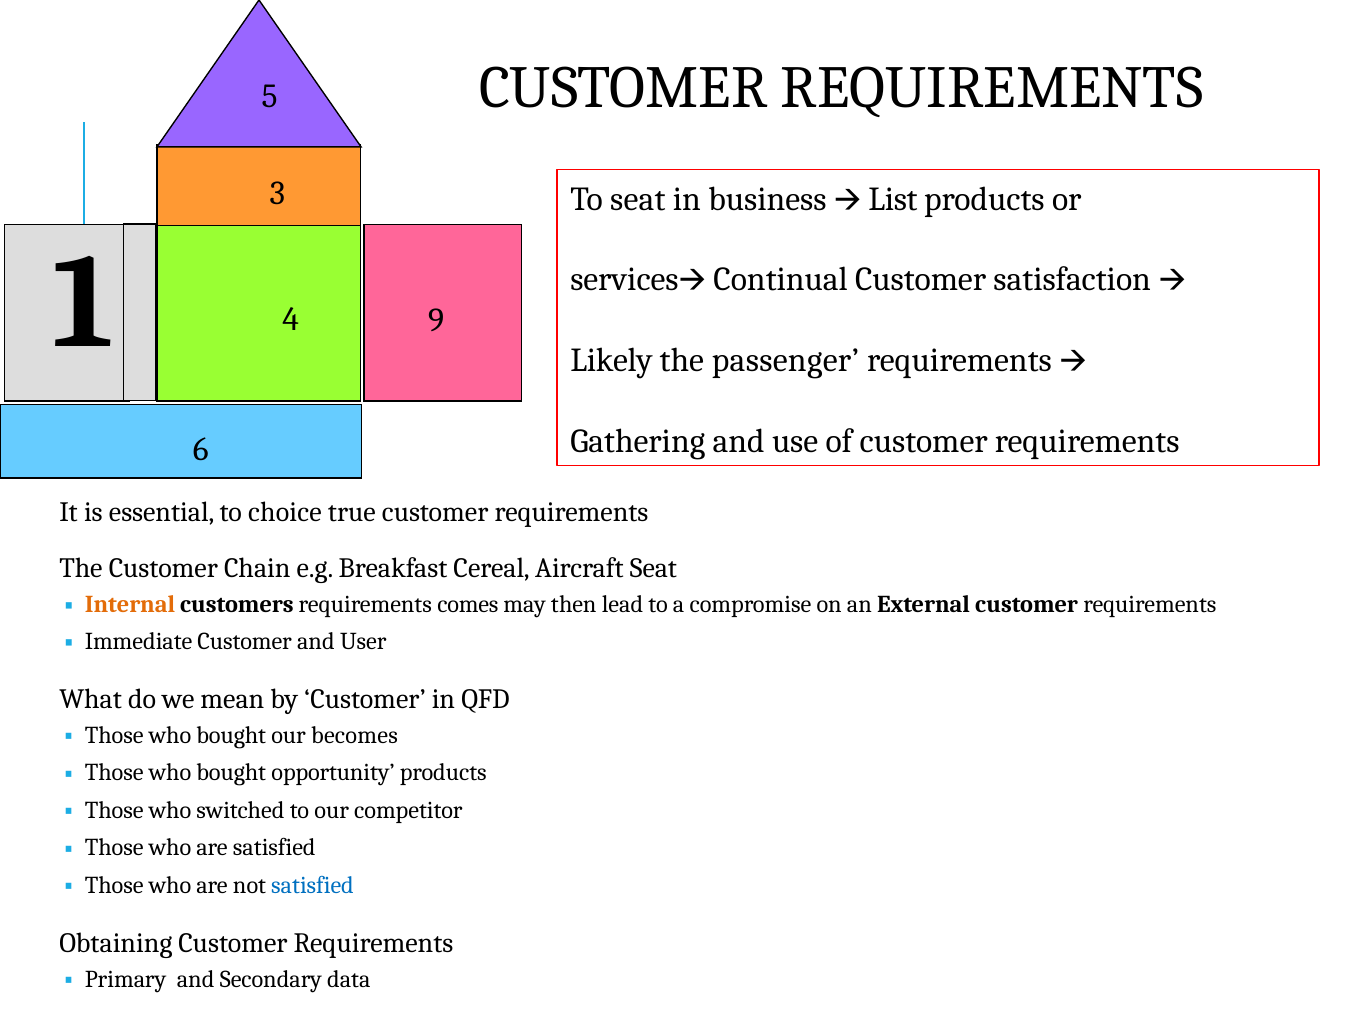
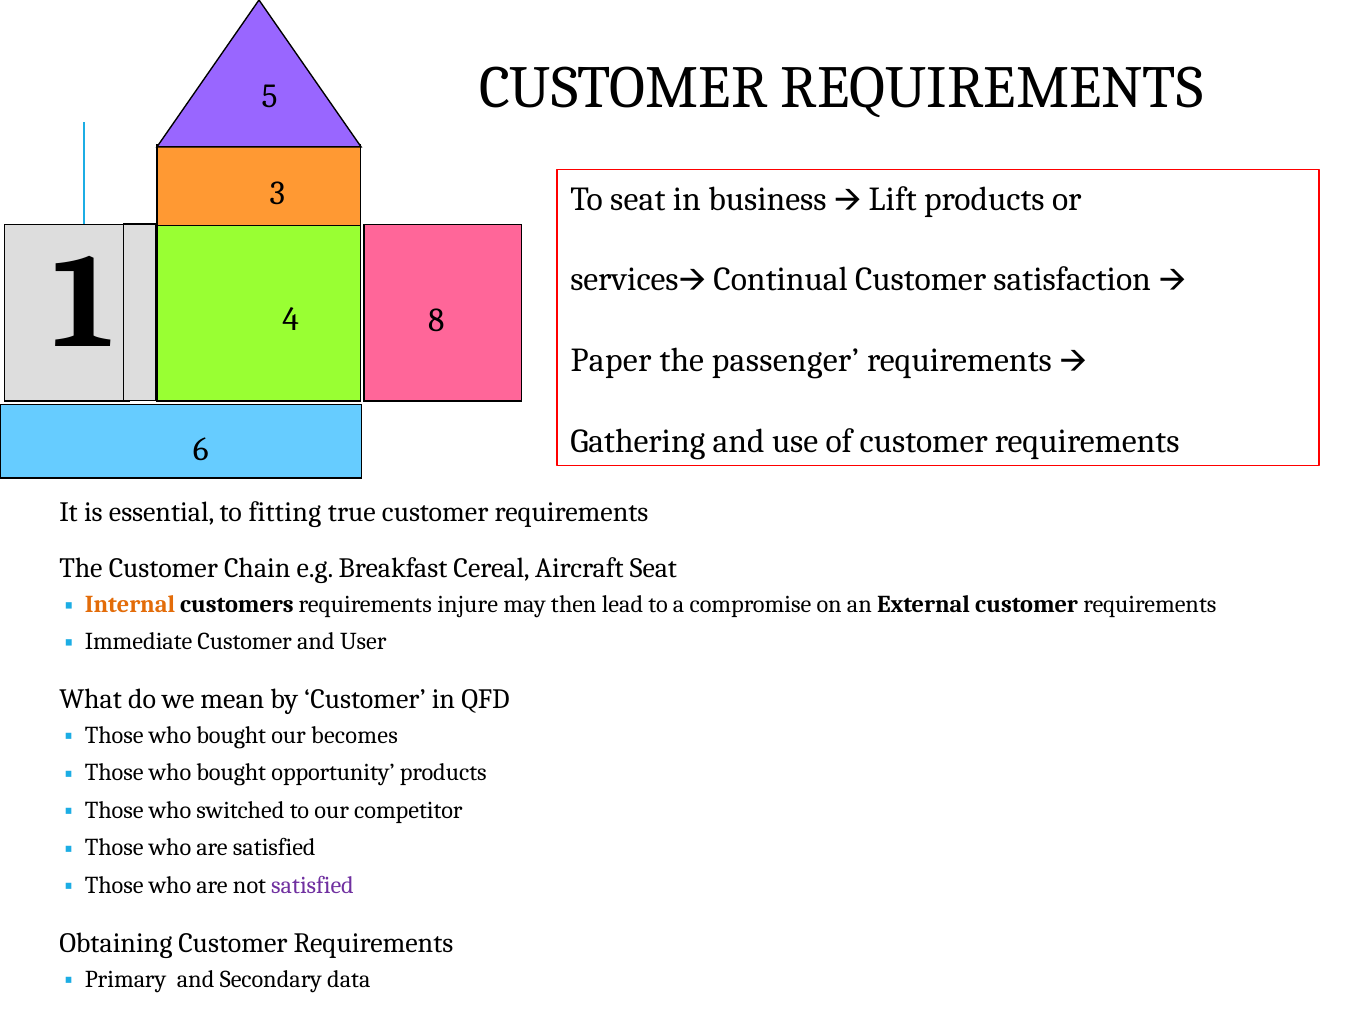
List: List -> Lift (893, 199)
9: 9 -> 8 (436, 320)
Likely: Likely -> Paper (611, 360)
choice: choice -> fitting (285, 512)
comes: comes -> injure (468, 604)
satisfied colour: blue -> purple (313, 885)
